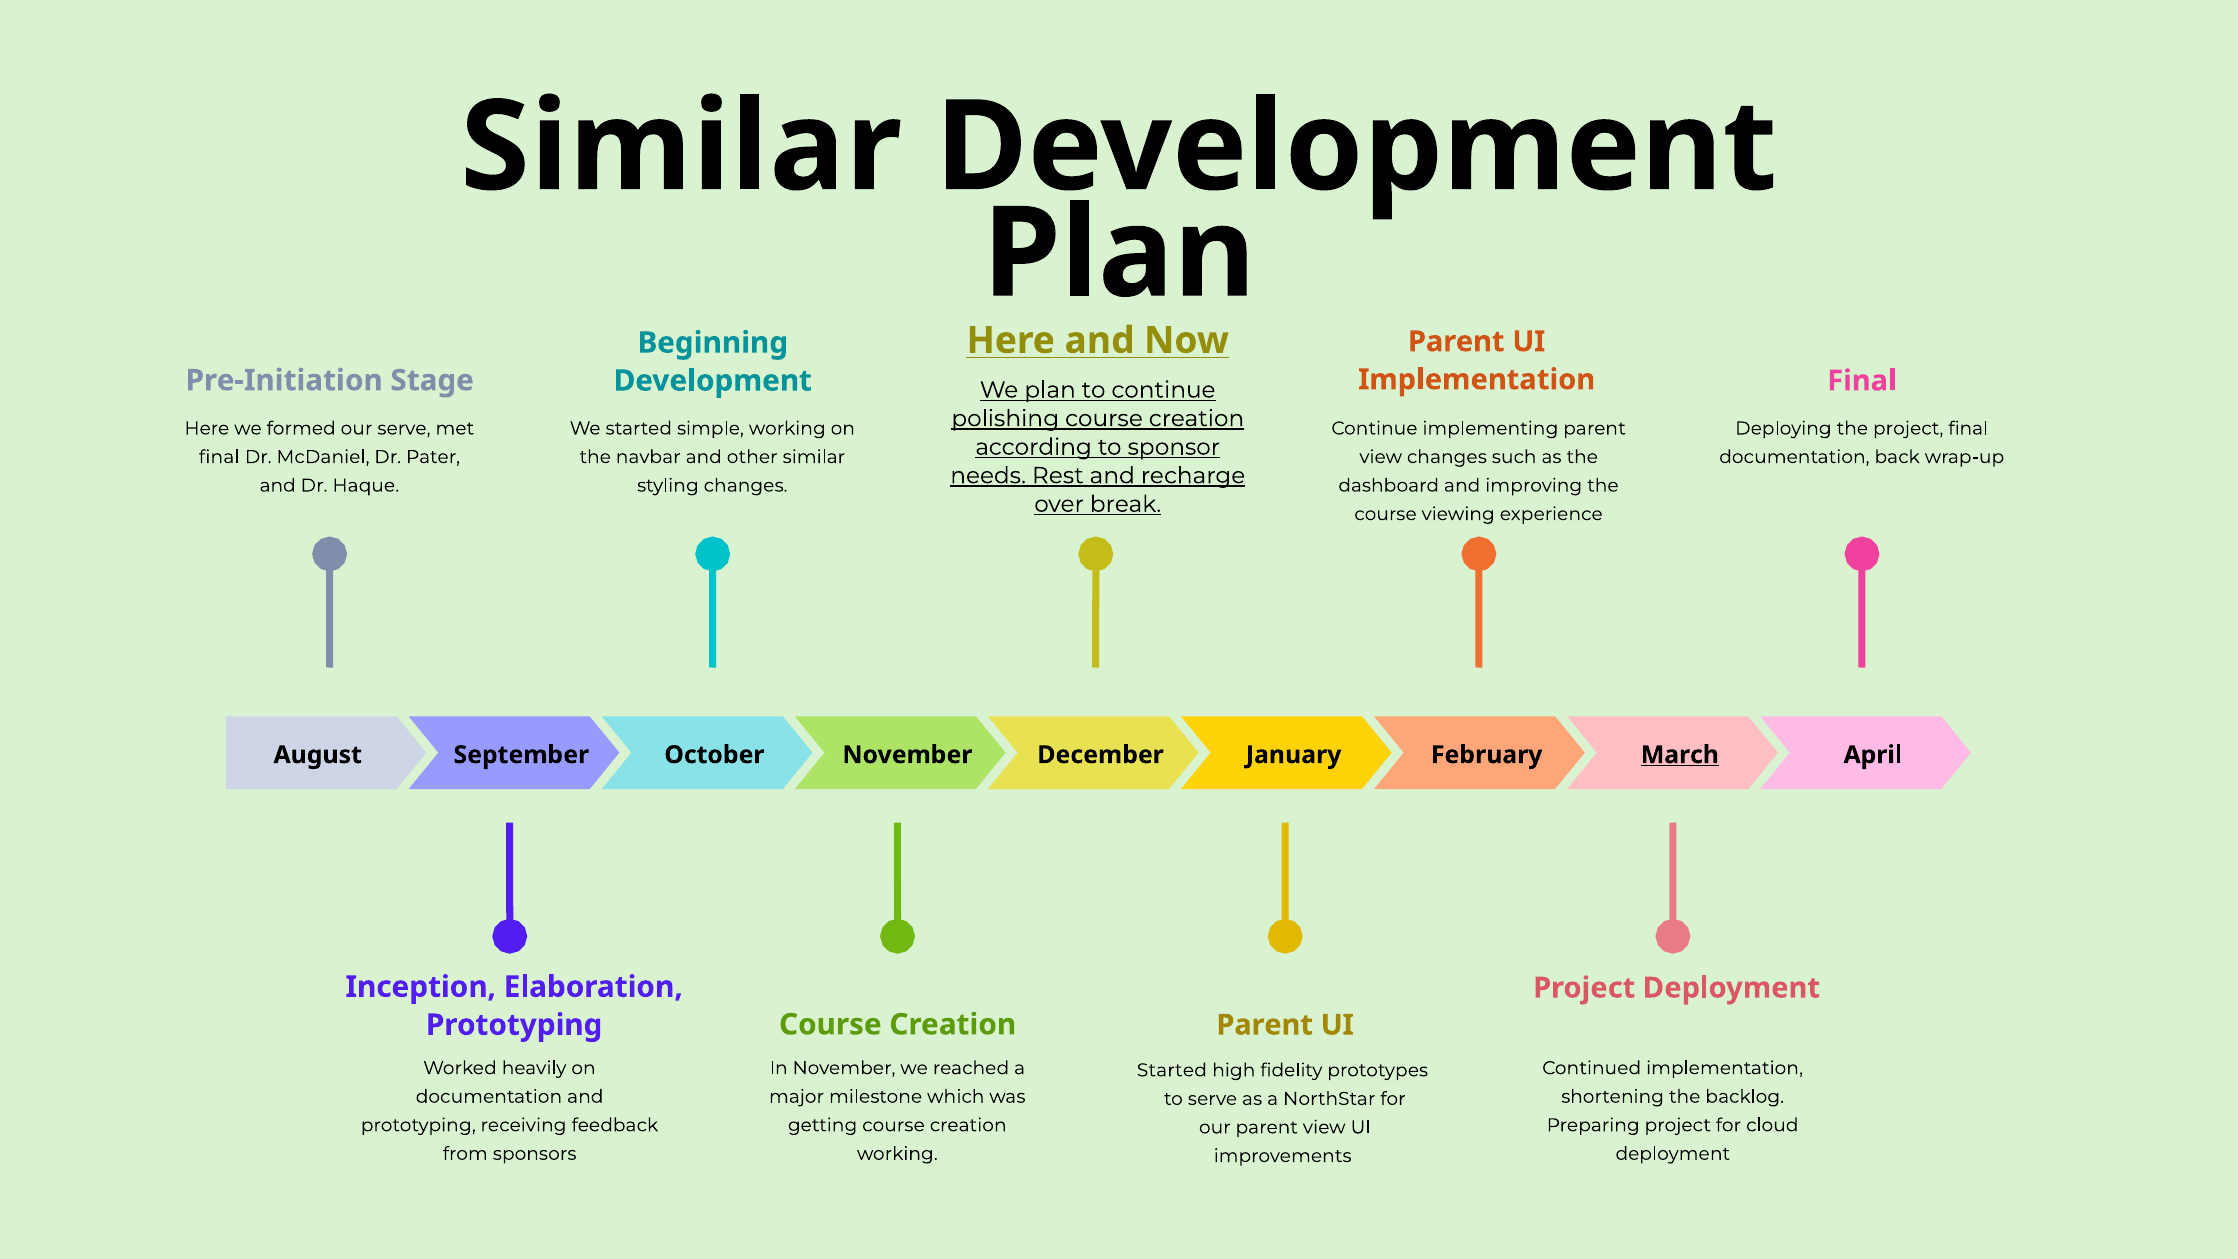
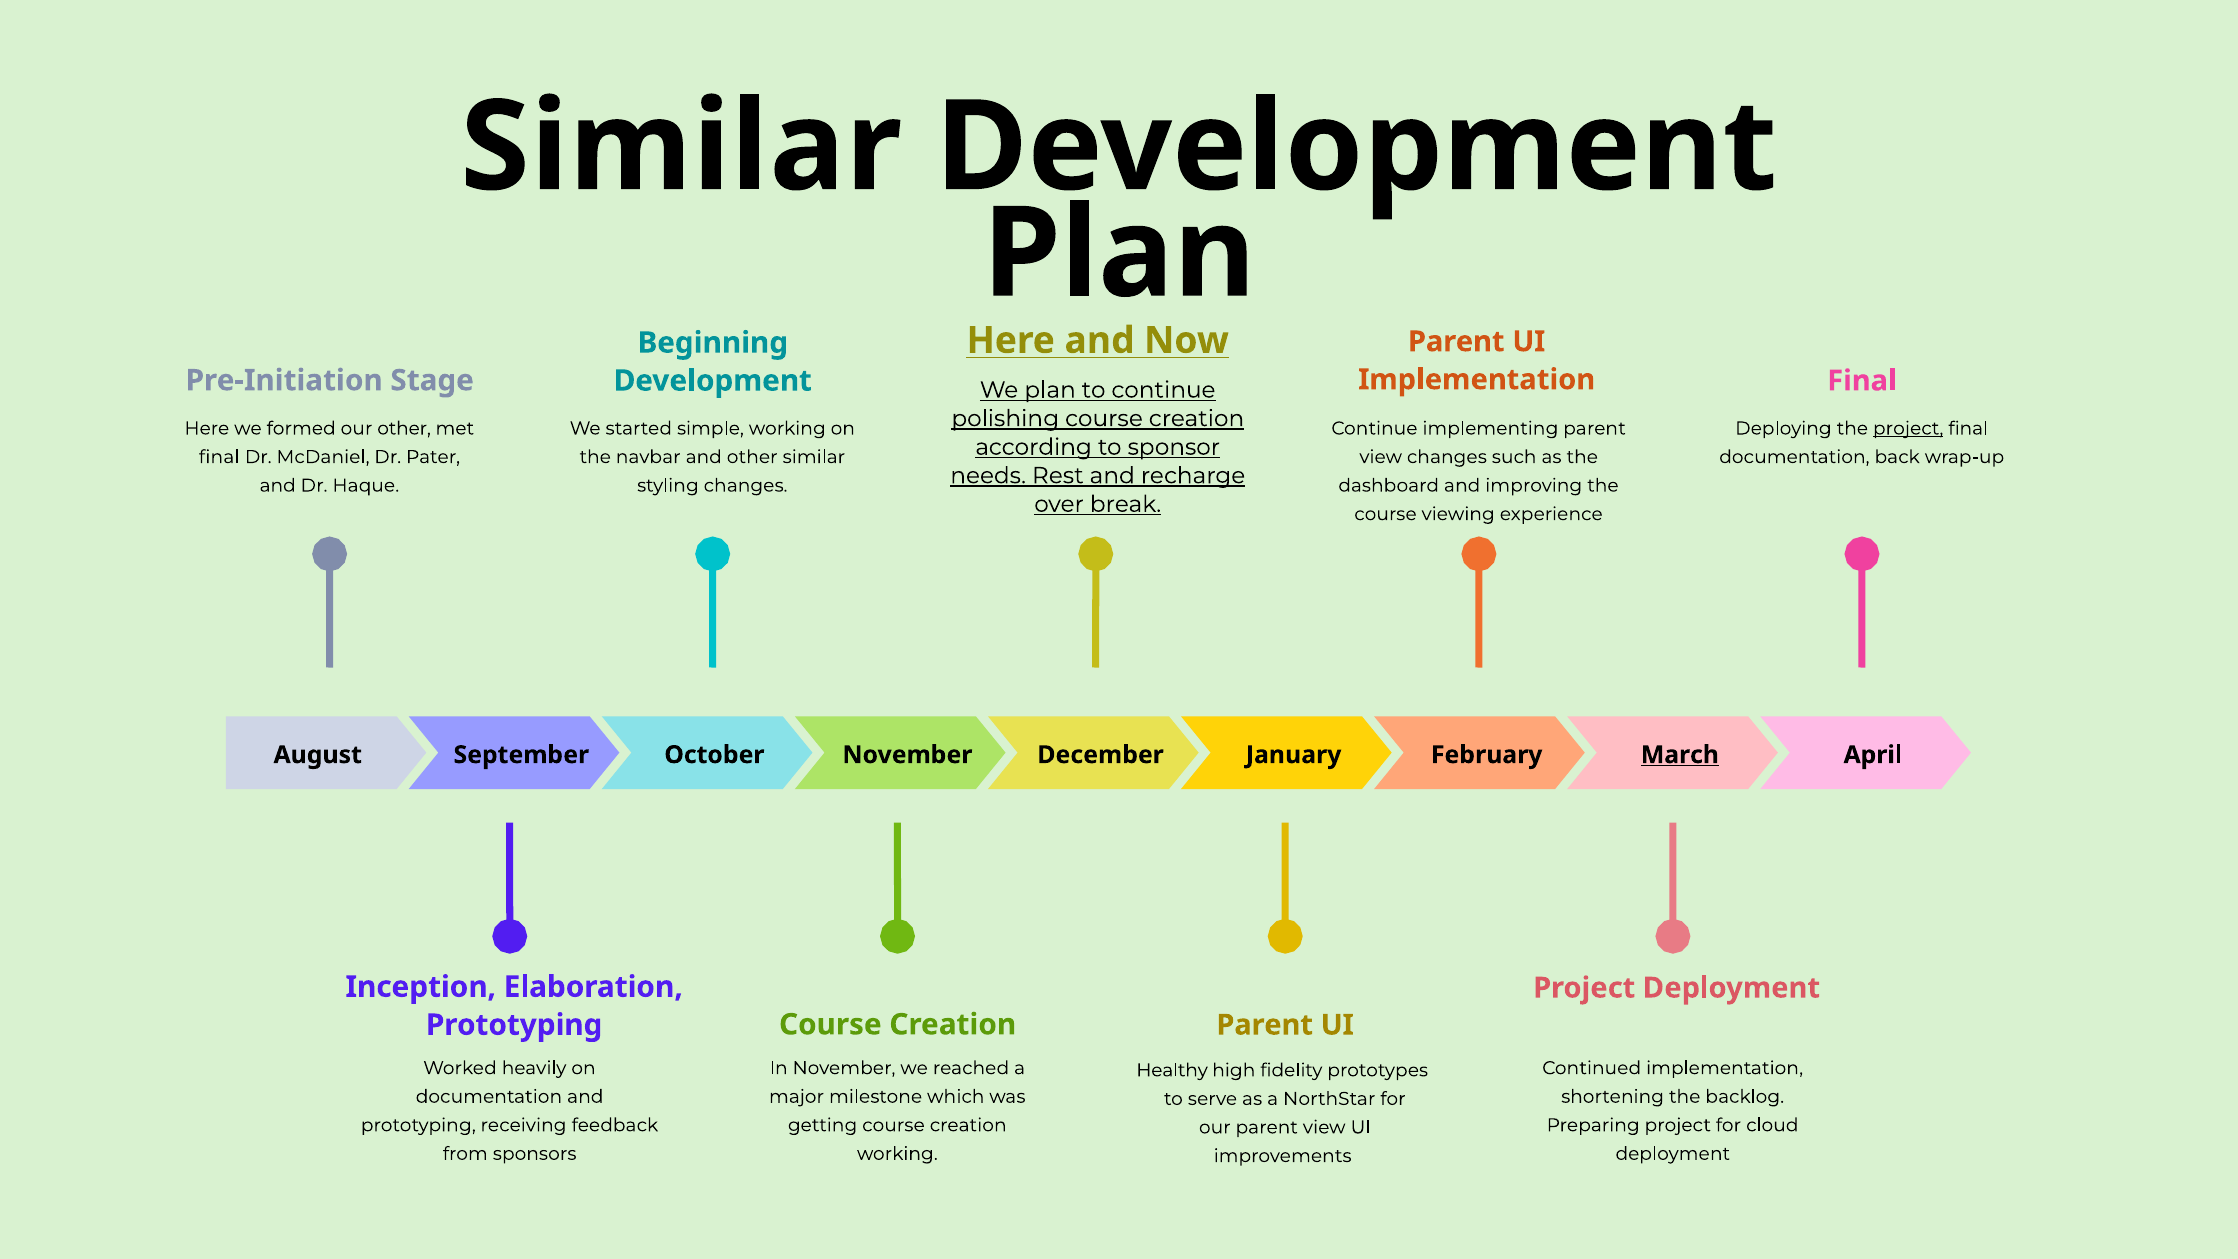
our serve: serve -> other (404, 428)
project underline: none -> present (1908, 428)
Started: Started -> Healthy (1172, 1070)
